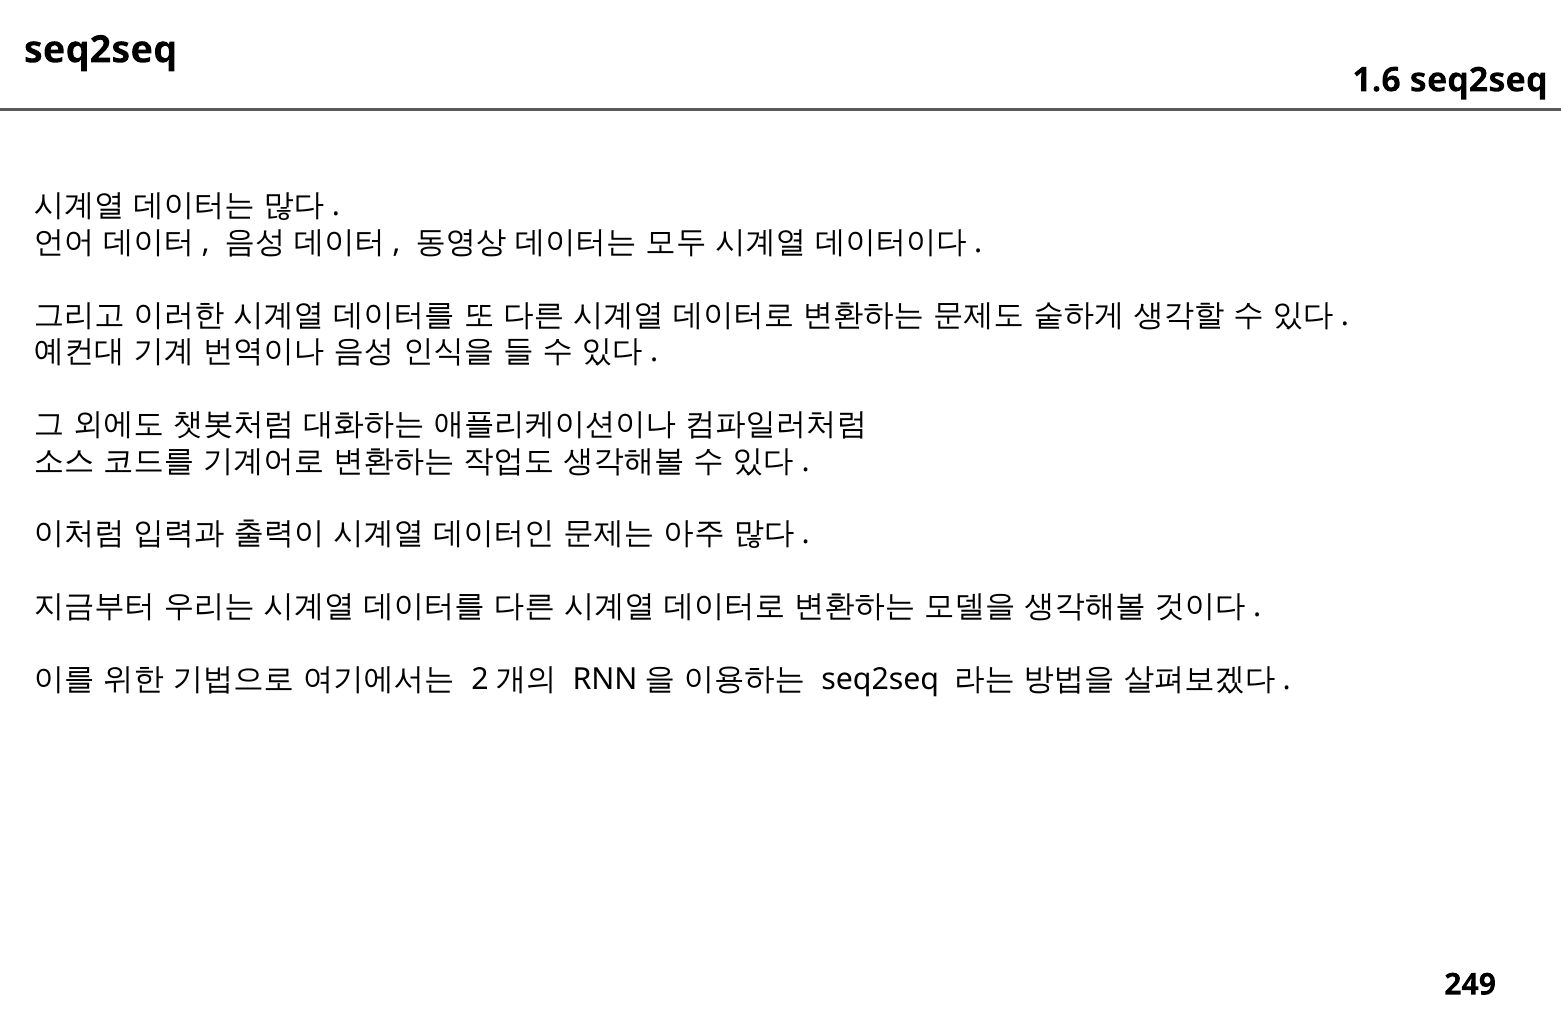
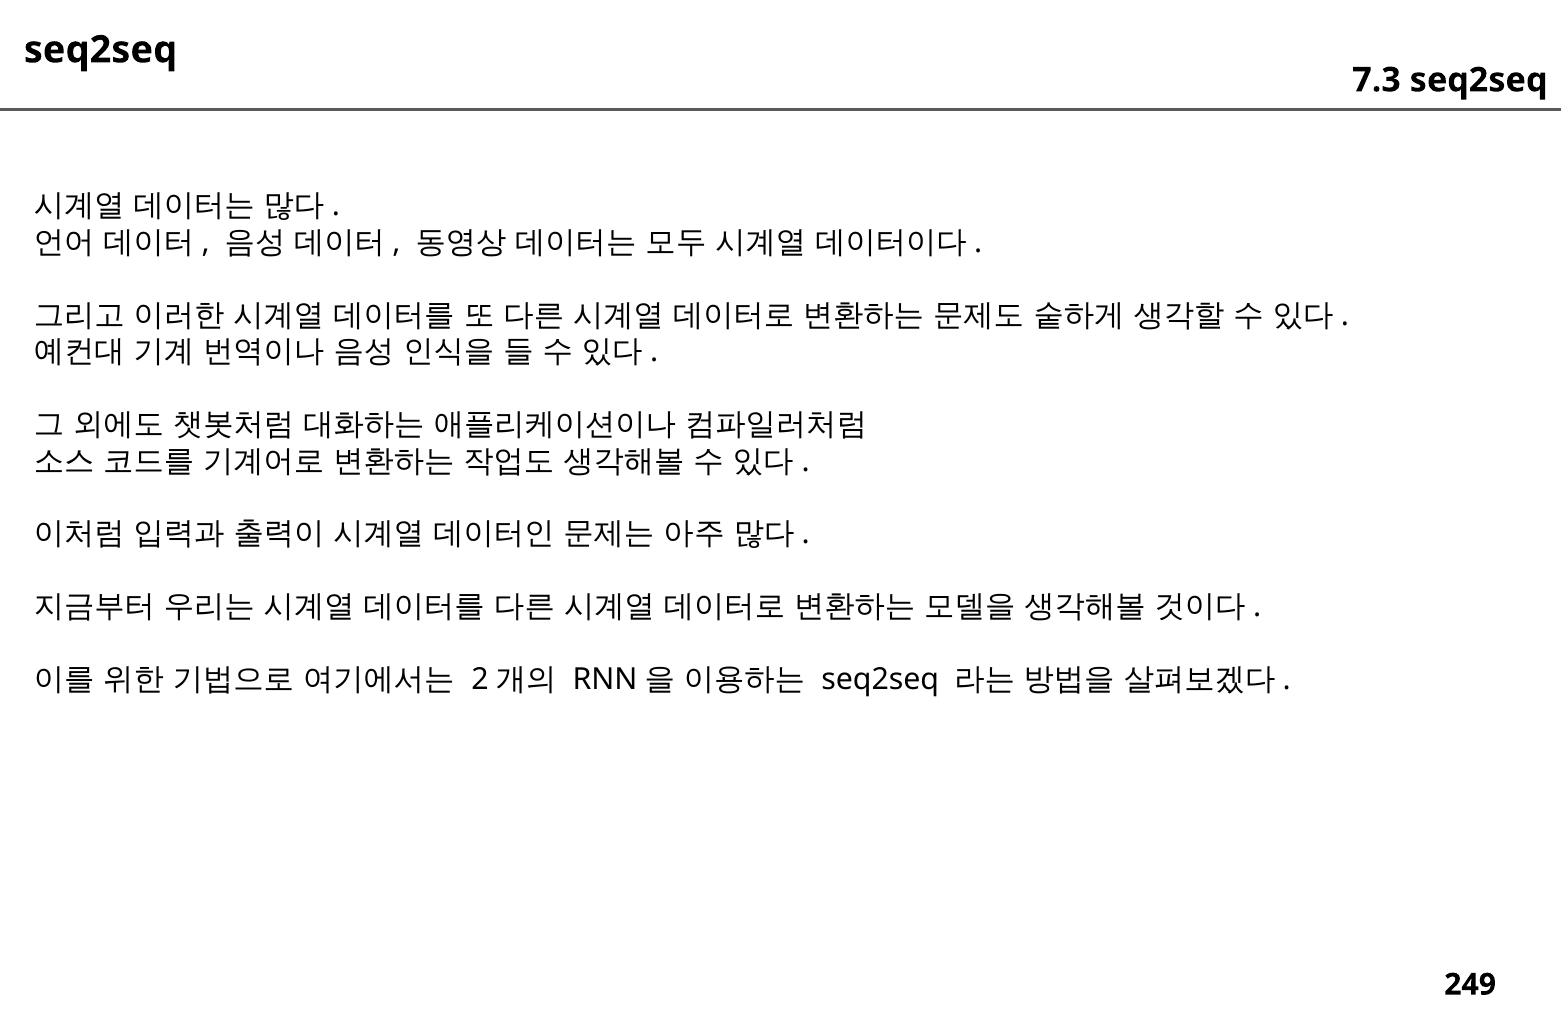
1.6: 1.6 -> 7.3 (1377, 80)
